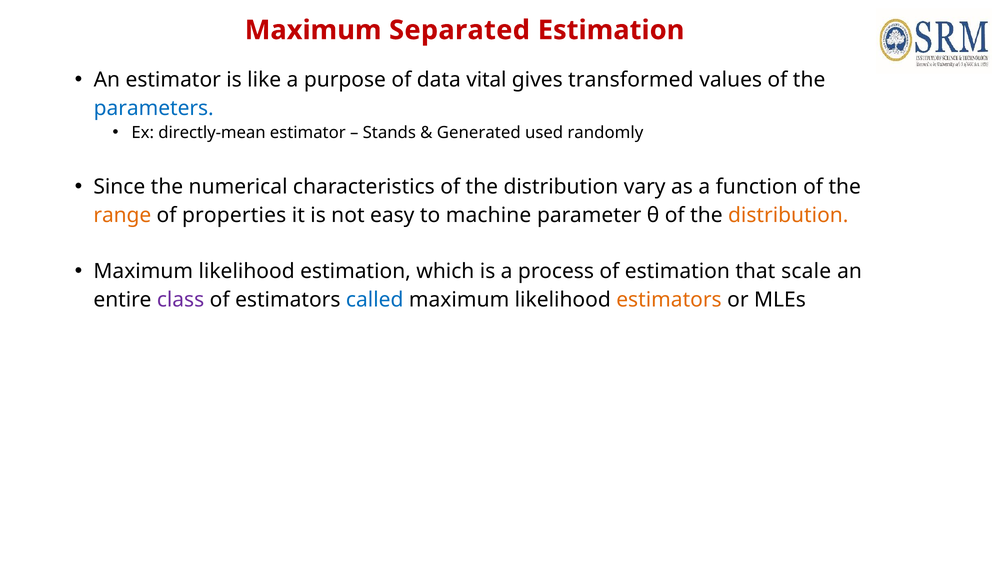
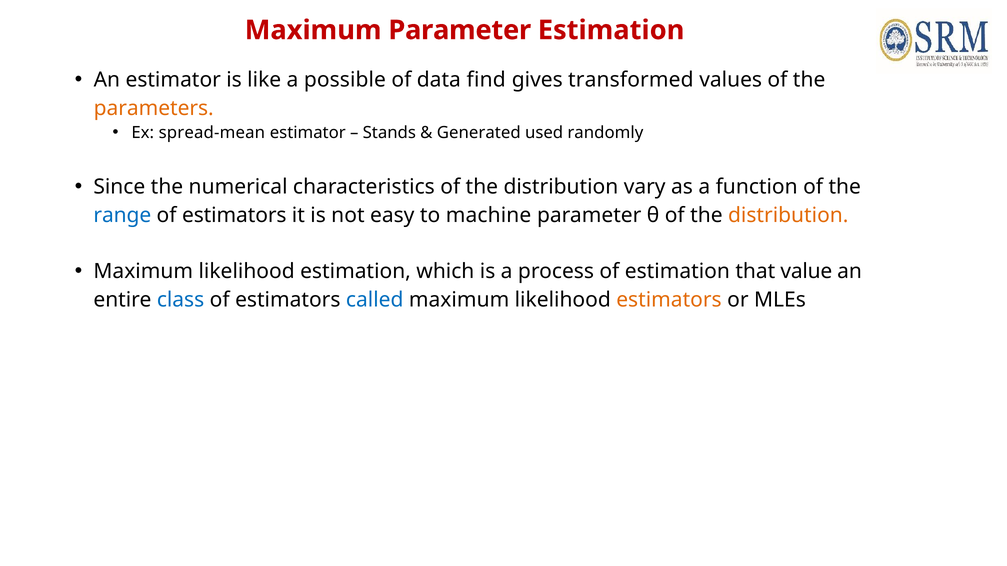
Maximum Separated: Separated -> Parameter (460, 30)
purpose: purpose -> possible (345, 80)
vital: vital -> find (486, 80)
parameters colour: blue -> orange (154, 108)
directly-mean: directly-mean -> spread-mean (212, 133)
range colour: orange -> blue (122, 215)
properties: properties -> estimators (234, 215)
scale: scale -> value (806, 272)
class colour: purple -> blue (181, 300)
